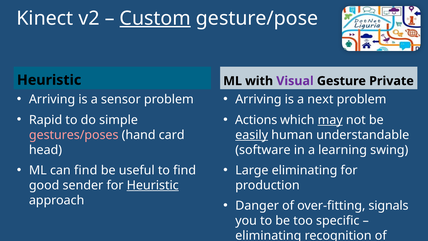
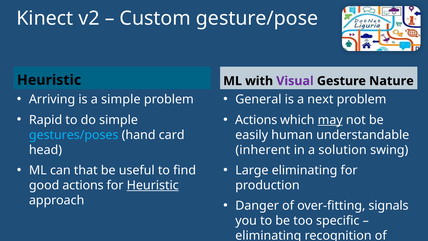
Custom underline: present -> none (155, 18)
Private: Private -> Nature (391, 81)
a sensor: sensor -> simple (121, 99)
Arriving: Arriving -> General (258, 99)
gestures/poses colour: pink -> light blue (74, 135)
easily underline: present -> none (252, 135)
software: software -> inherent (263, 150)
learning: learning -> solution (343, 150)
can find: find -> that (86, 170)
good sender: sender -> actions (83, 185)
